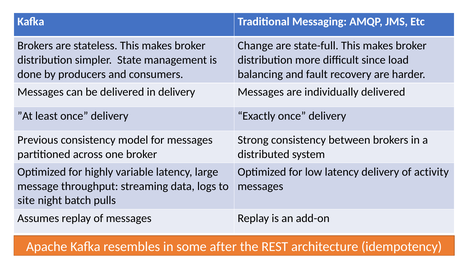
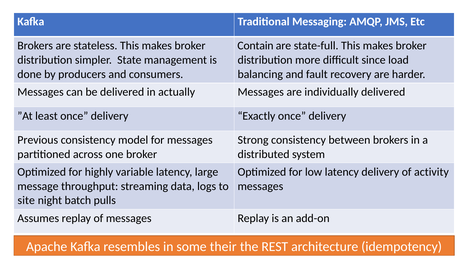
Change: Change -> Contain (255, 46)
in delivery: delivery -> actually (177, 92)
after: after -> their (223, 246)
